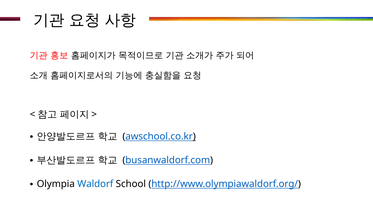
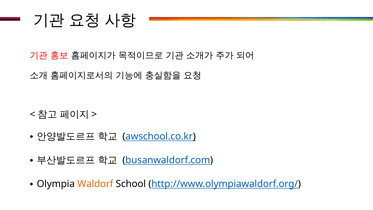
Waldorf colour: blue -> orange (95, 184)
